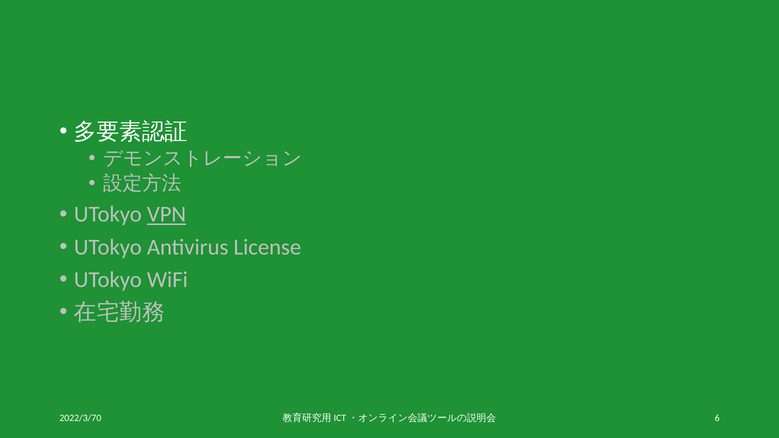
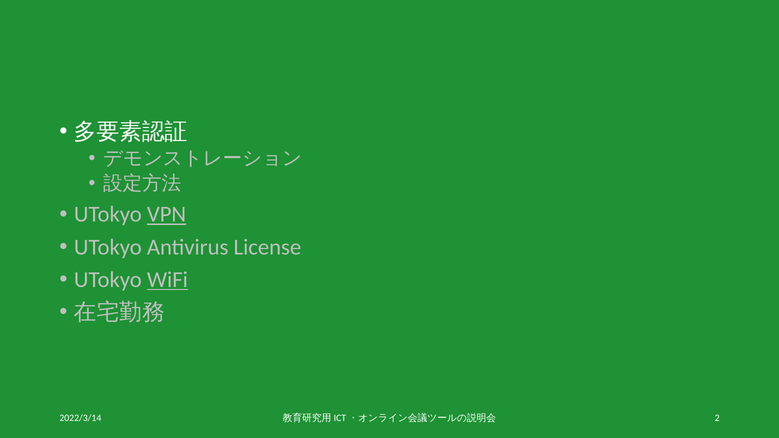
WiFi underline: none -> present (167, 280)
2022/3/70: 2022/3/70 -> 2022/3/14 (80, 418)
6: 6 -> 2 (717, 418)
